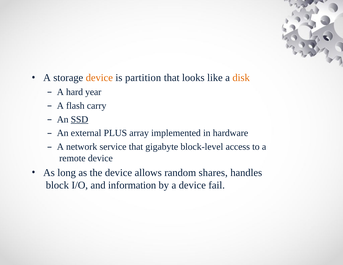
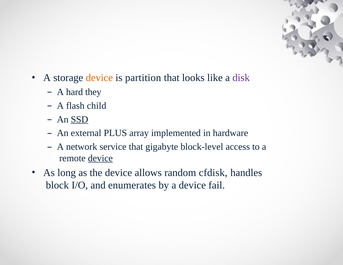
disk colour: orange -> purple (241, 78)
year: year -> they (93, 92)
carry: carry -> child (97, 106)
device underline: none -> present (100, 158)
shares: shares -> cfdisk (213, 173)
information: information -> enumerates (132, 185)
